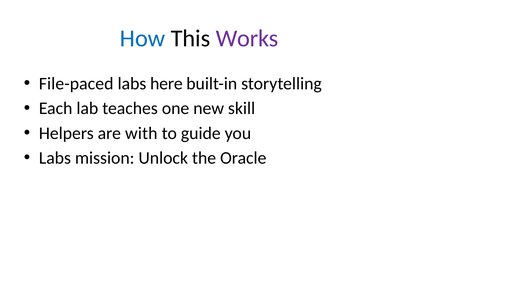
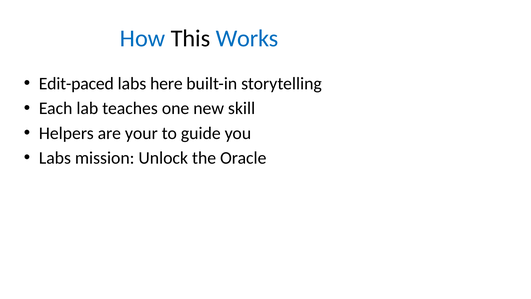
Works colour: purple -> blue (247, 39)
File-paced: File-paced -> Edit-paced (76, 84)
with: with -> your (141, 133)
